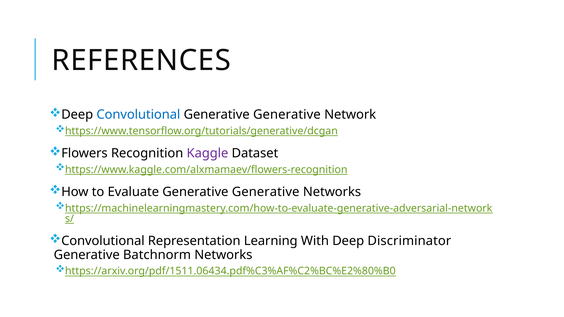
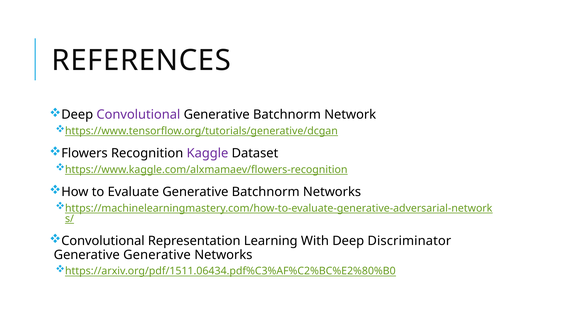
Convolutional colour: blue -> purple (138, 115)
Generative: Generative -> Batchnorm (287, 115)
Evaluate Generative Generative: Generative -> Batchnorm (266, 192)
Generative Batchnorm: Batchnorm -> Generative (157, 255)
